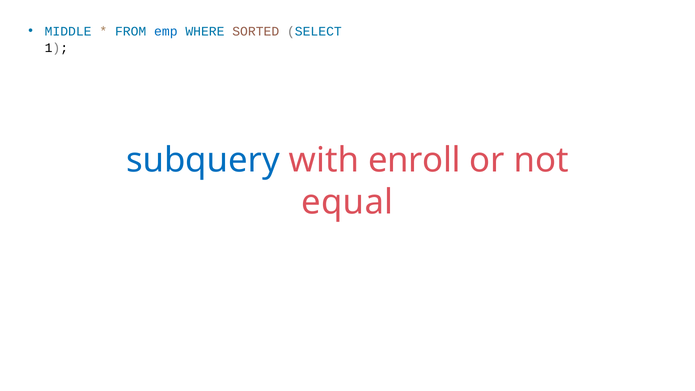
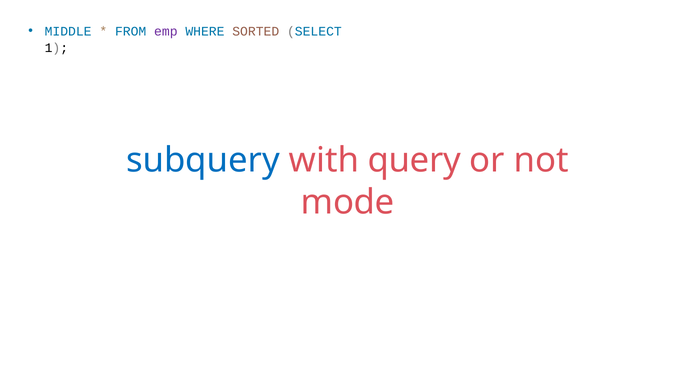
emp colour: blue -> purple (166, 31)
enroll: enroll -> query (414, 160)
equal: equal -> mode (348, 202)
